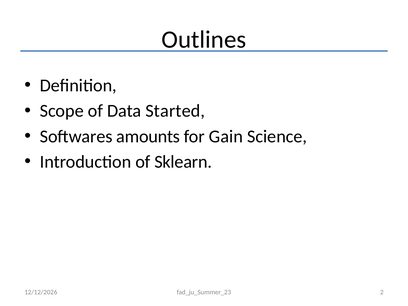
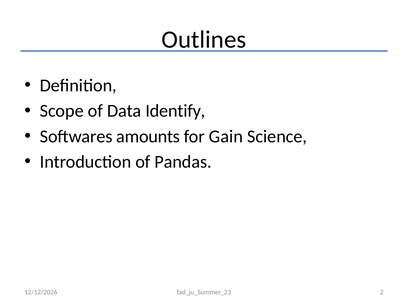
Started: Started -> Identify (175, 111)
Sklearn: Sklearn -> Pandas (183, 162)
